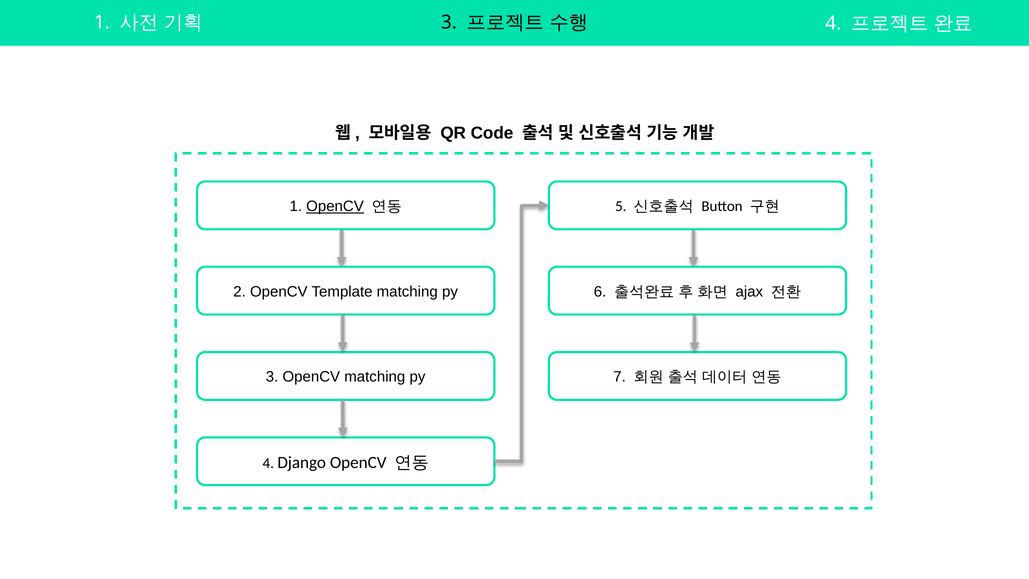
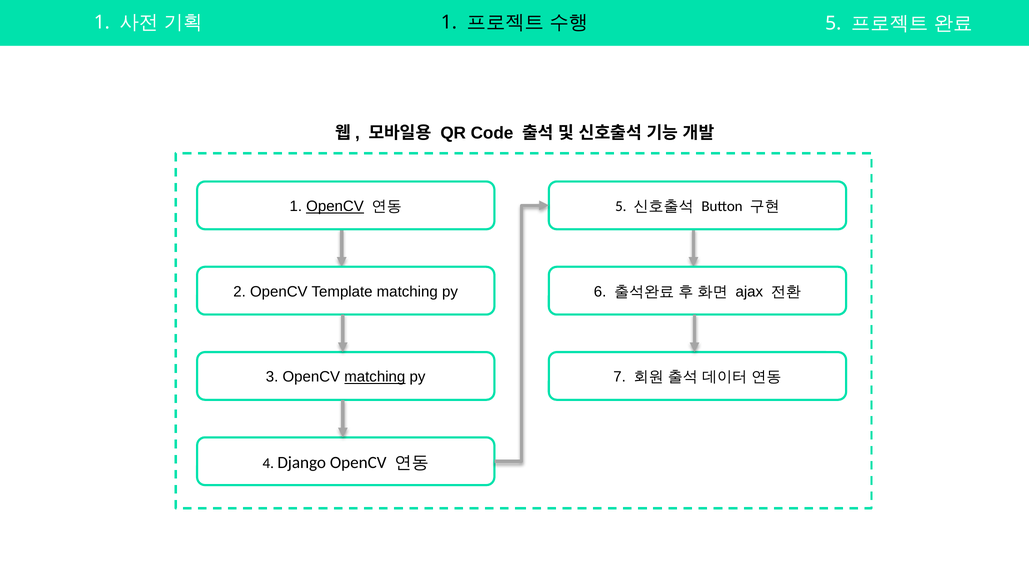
3: 3 -> 1 (449, 22)
4: 4 -> 5 (833, 23)
matching underline: none -> present (375, 377)
